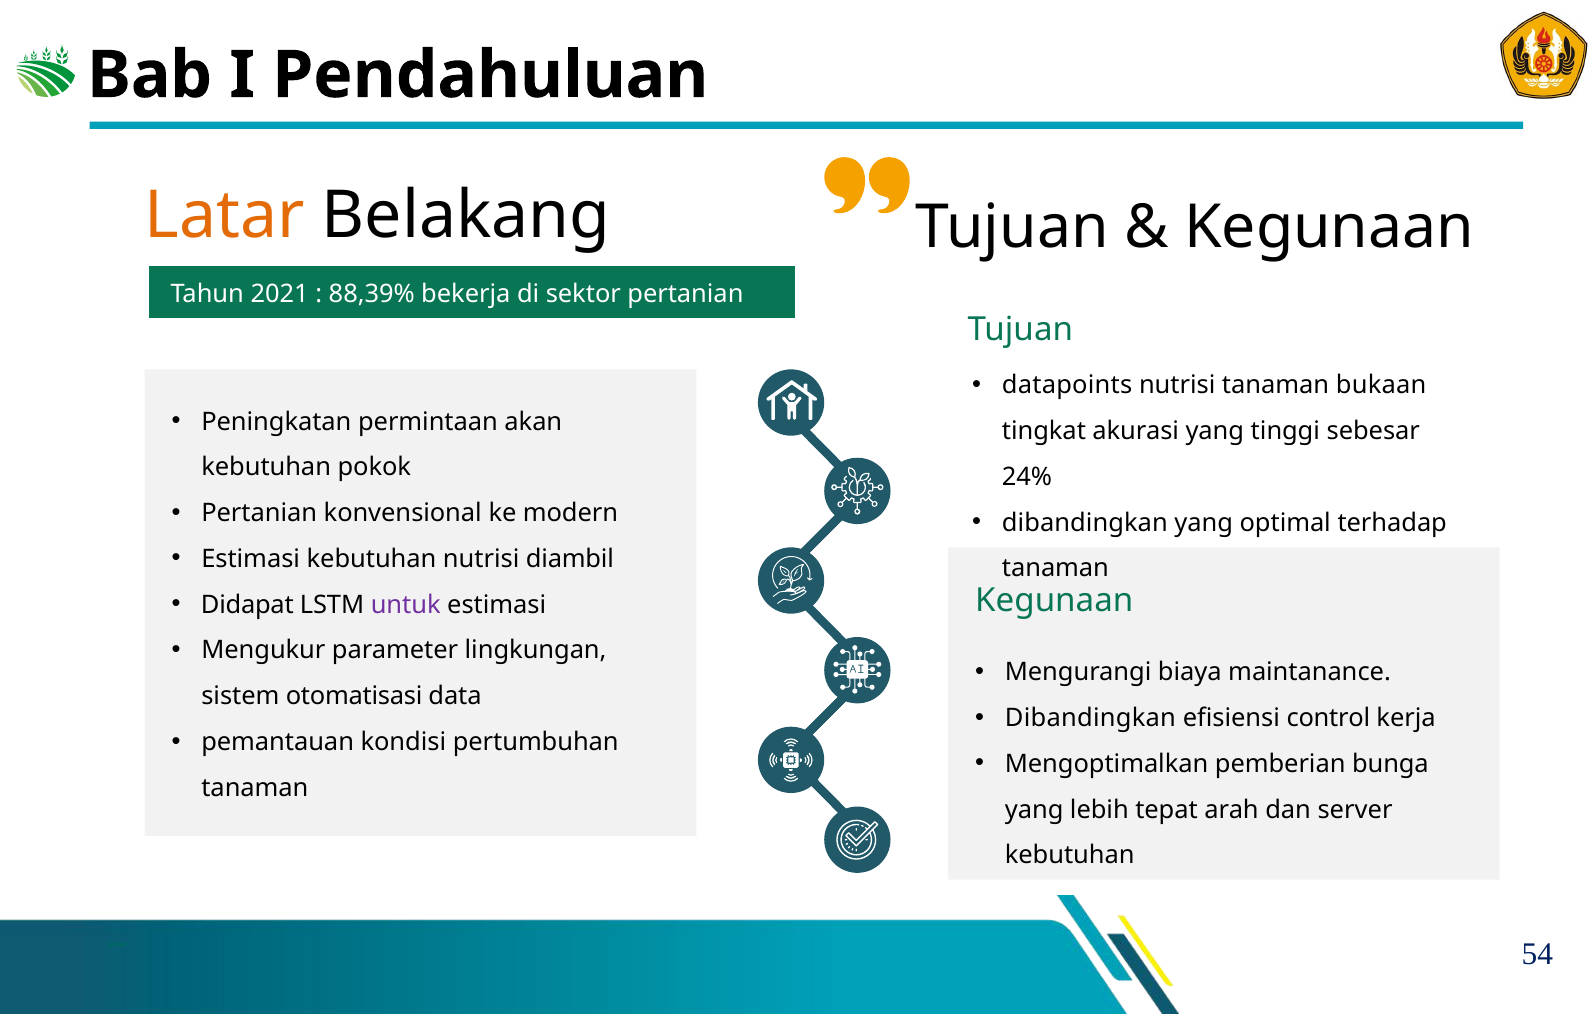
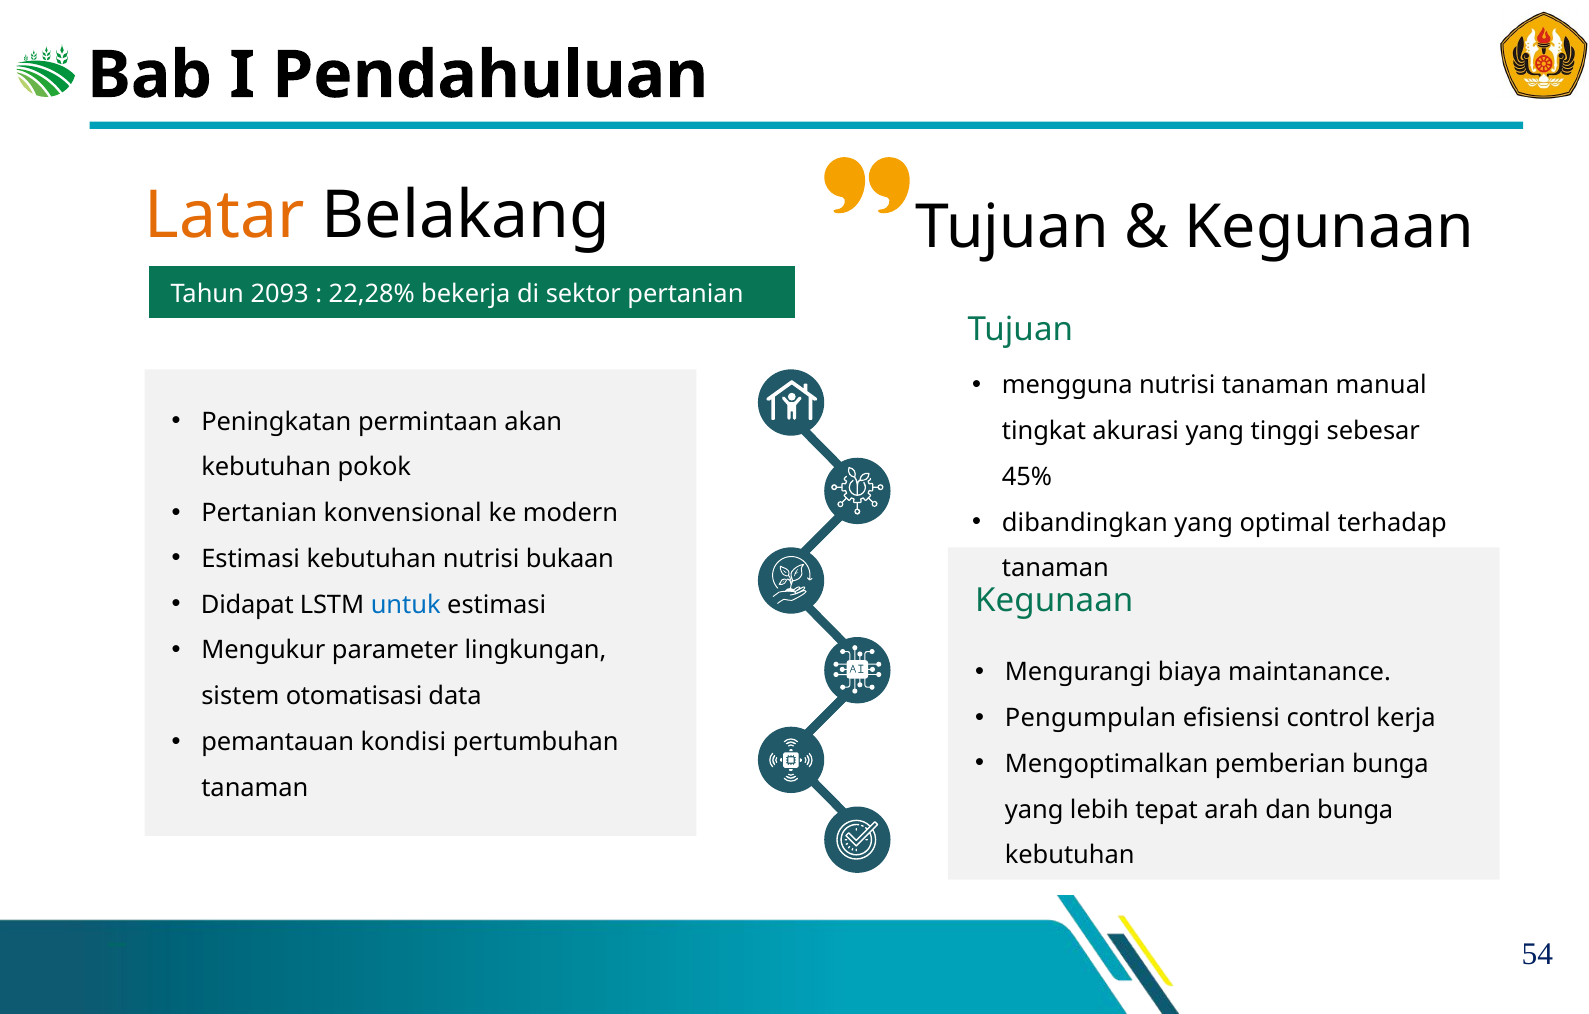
2021: 2021 -> 2093 (280, 294)
88,39%: 88,39% -> 22,28% (372, 294)
datapoints: datapoints -> mengguna (1067, 385)
bukaan: bukaan -> manual (1381, 385)
24%: 24% -> 45% (1027, 477)
diambil: diambil -> bukaan (570, 559)
untuk colour: purple -> blue (406, 604)
Dibandingkan: Dibandingkan -> Pengumpulan (1090, 718)
dan server: server -> bunga (1355, 809)
